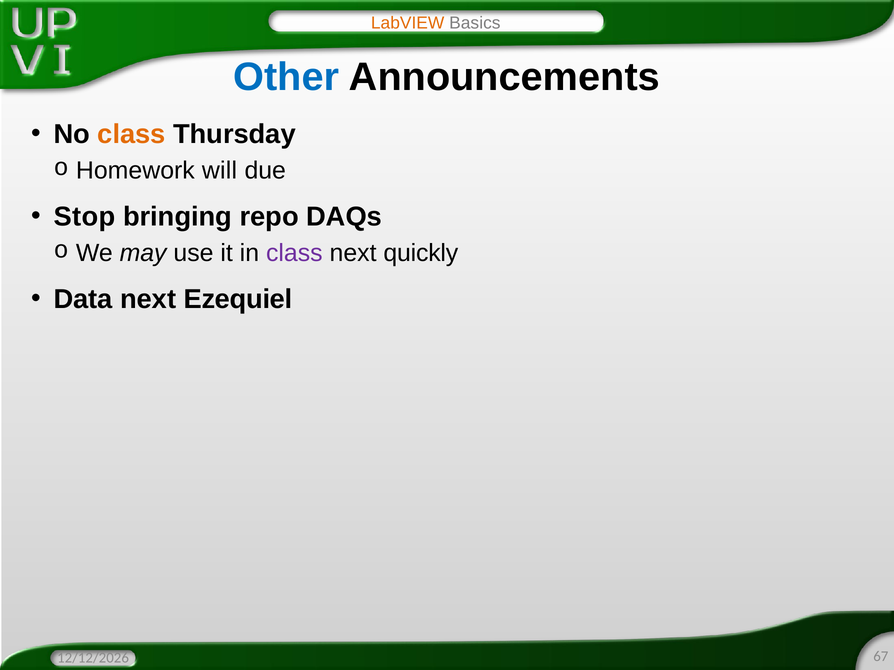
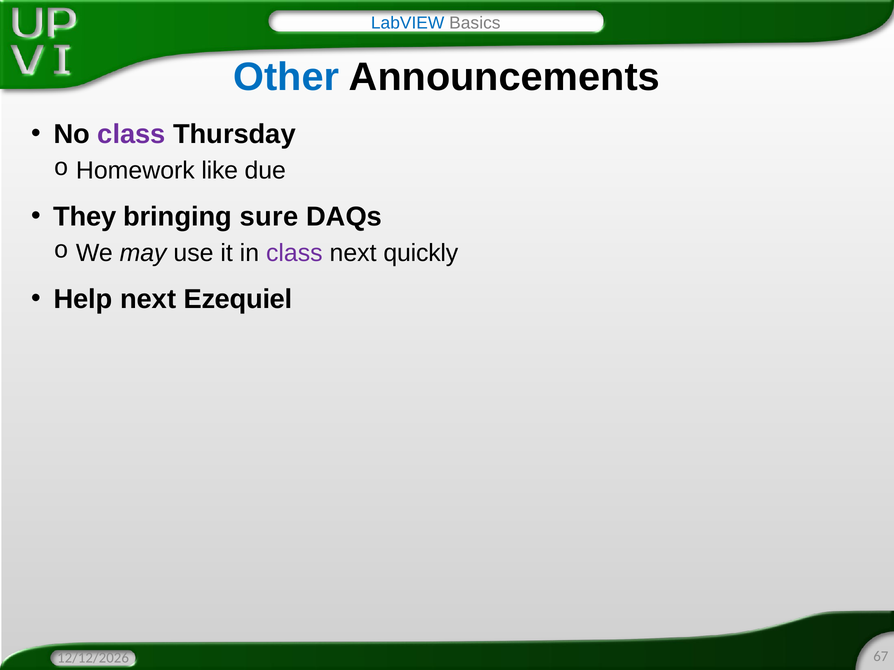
LabVIEW colour: orange -> blue (408, 23)
class colour: orange -> purple (132, 135)
will: will -> like (220, 171)
Stop: Stop -> They (85, 217)
repo: repo -> sure (269, 217)
Data: Data -> Help (83, 299)
